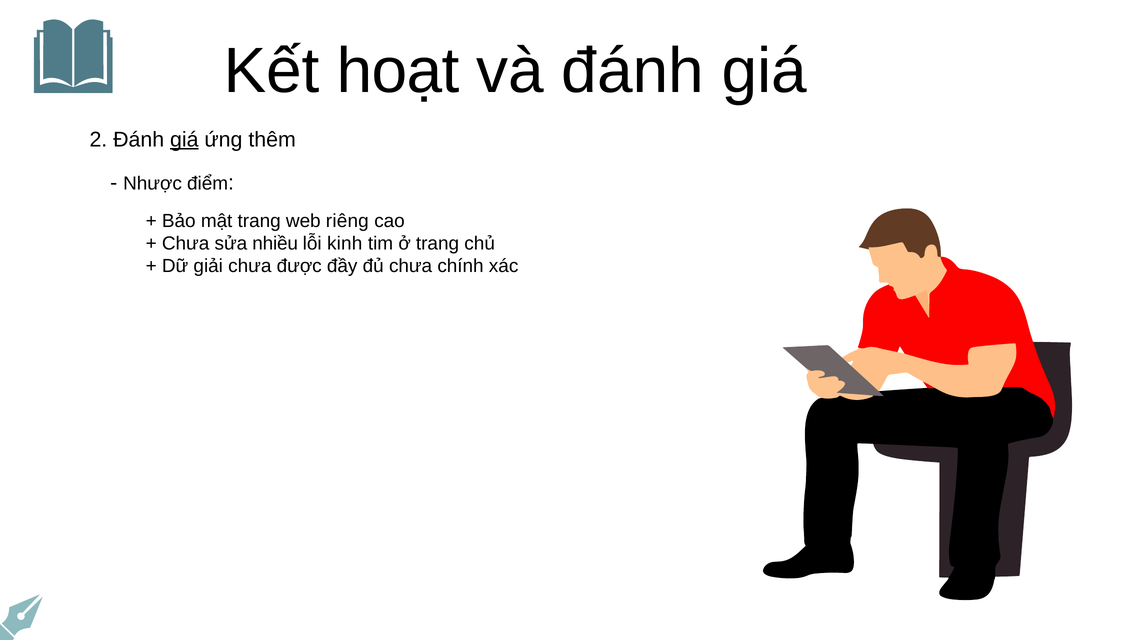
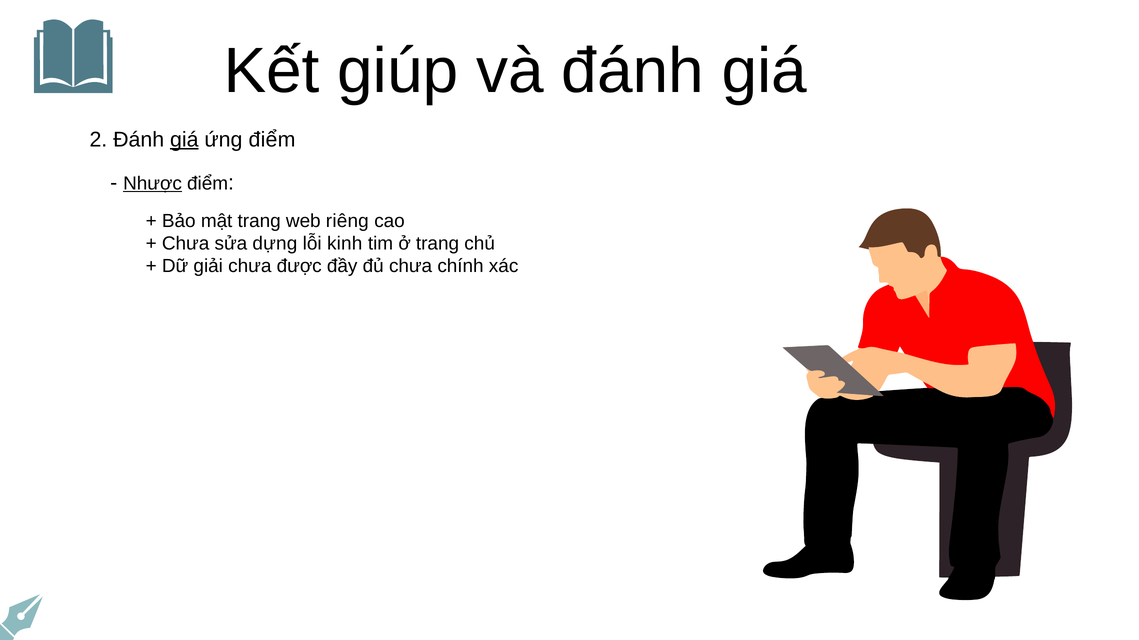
hoạt: hoạt -> giúp (398, 71)
ứng thêm: thêm -> điểm (272, 140)
Nhược underline: none -> present (153, 183)
nhiều: nhiều -> dựng (275, 244)
